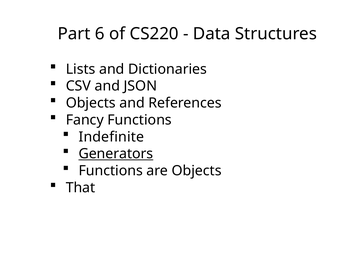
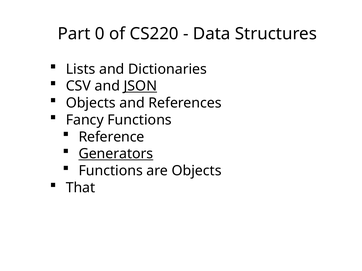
6: 6 -> 0 (100, 34)
JSON underline: none -> present (140, 86)
Indefinite: Indefinite -> Reference (111, 137)
